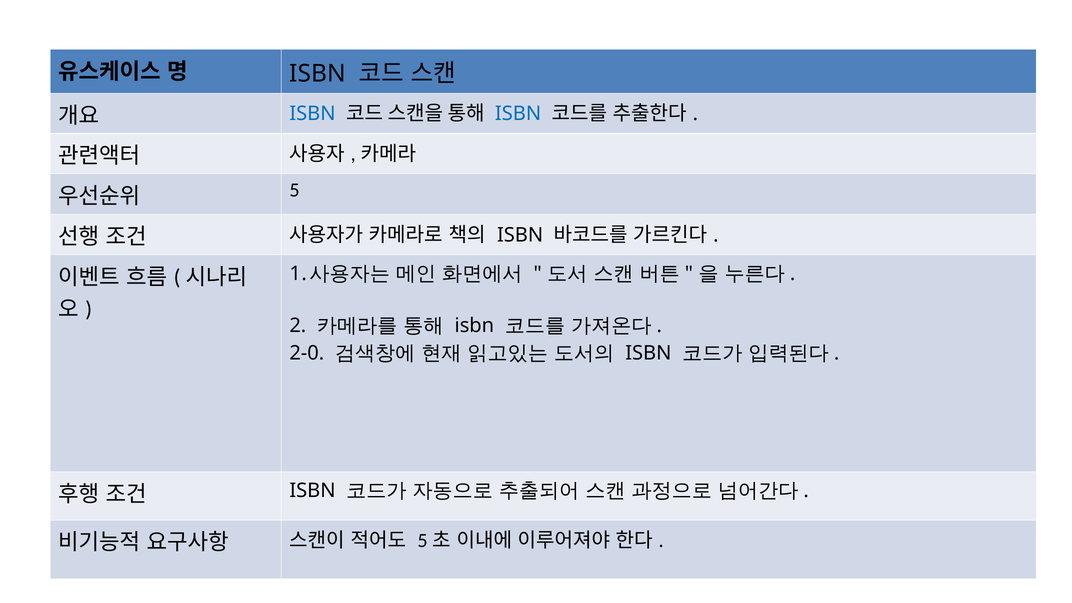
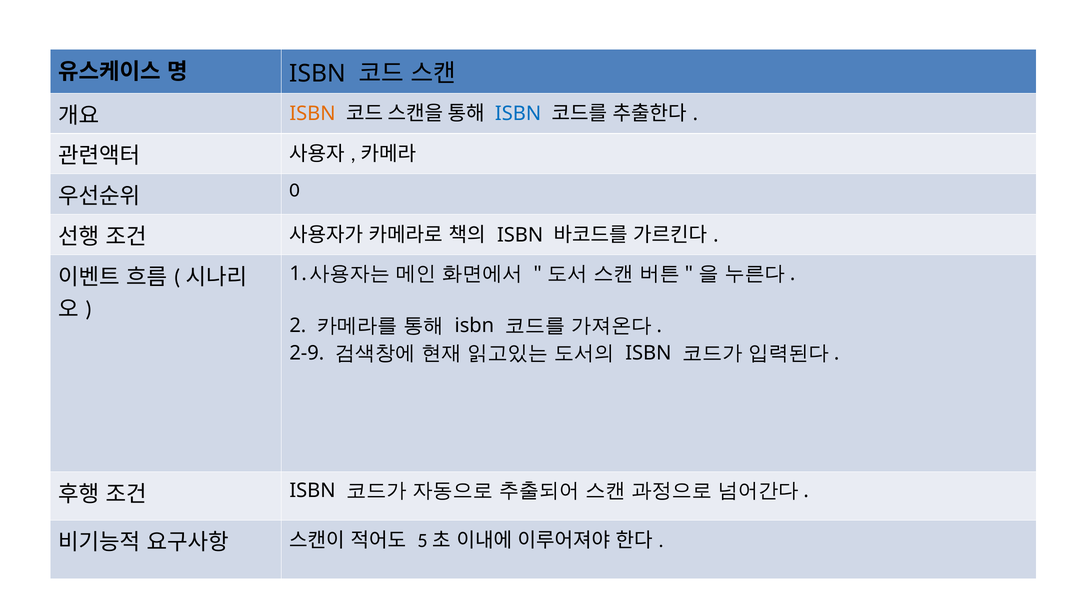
ISBN colour: blue -> orange (312, 114)
5: 5 -> 0 (294, 190)
2-0: 2-0 -> 2-9 (307, 353)
